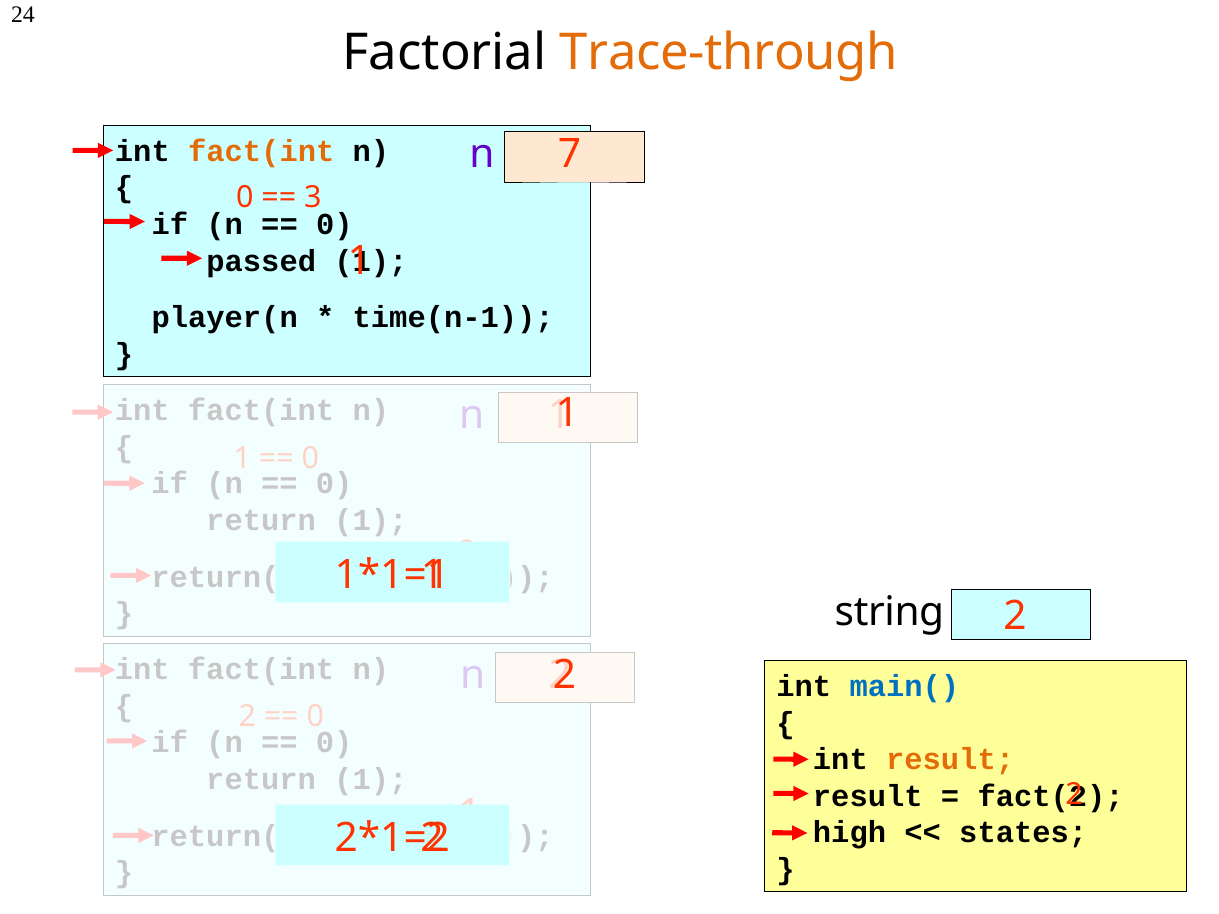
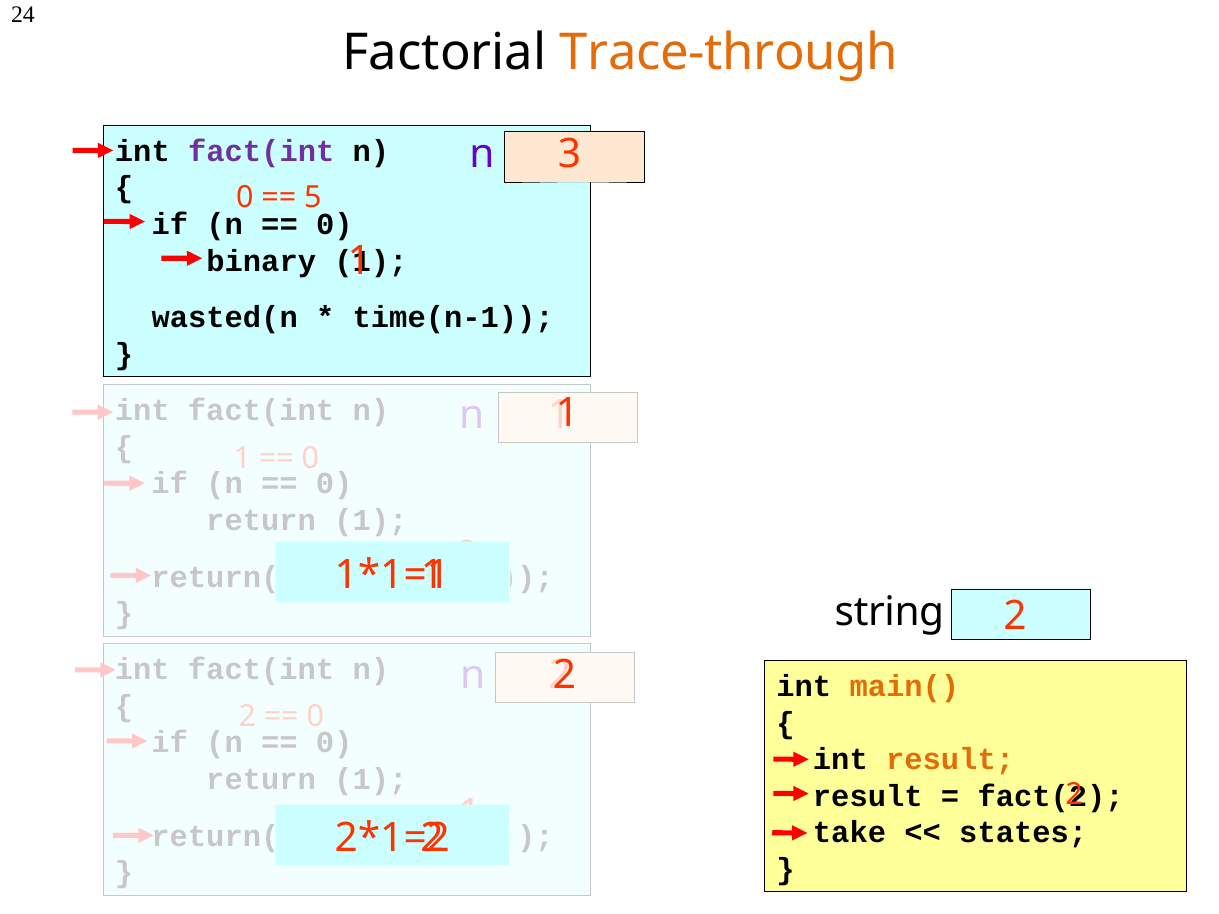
fact(int colour: orange -> purple (261, 151)
7: 7 -> 3 (569, 154)
3: 3 -> 5 (313, 197)
passed: passed -> binary (261, 261)
player(n: player(n -> wasted(n (225, 318)
main( colour: blue -> orange (904, 687)
high: high -> take (850, 833)
